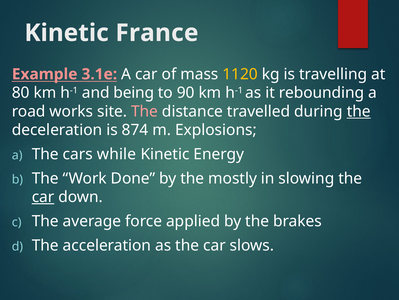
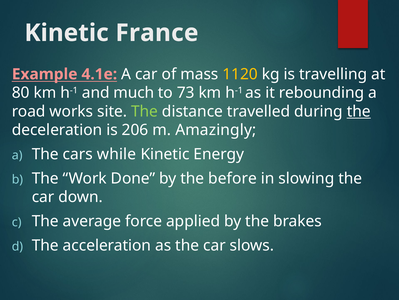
3.1e: 3.1e -> 4.1e (99, 74)
being: being -> much (134, 93)
90: 90 -> 73 (186, 93)
The colour: pink -> light green (145, 111)
874: 874 -> 206 (135, 130)
Explosions: Explosions -> Amazingly (216, 130)
mostly: mostly -> before (232, 178)
car underline: present -> none (43, 197)
